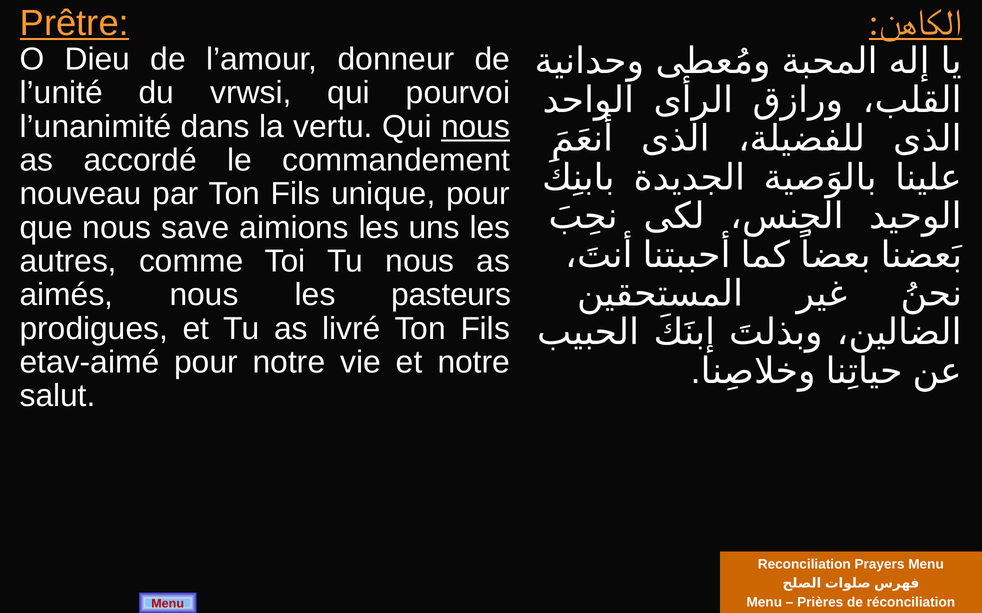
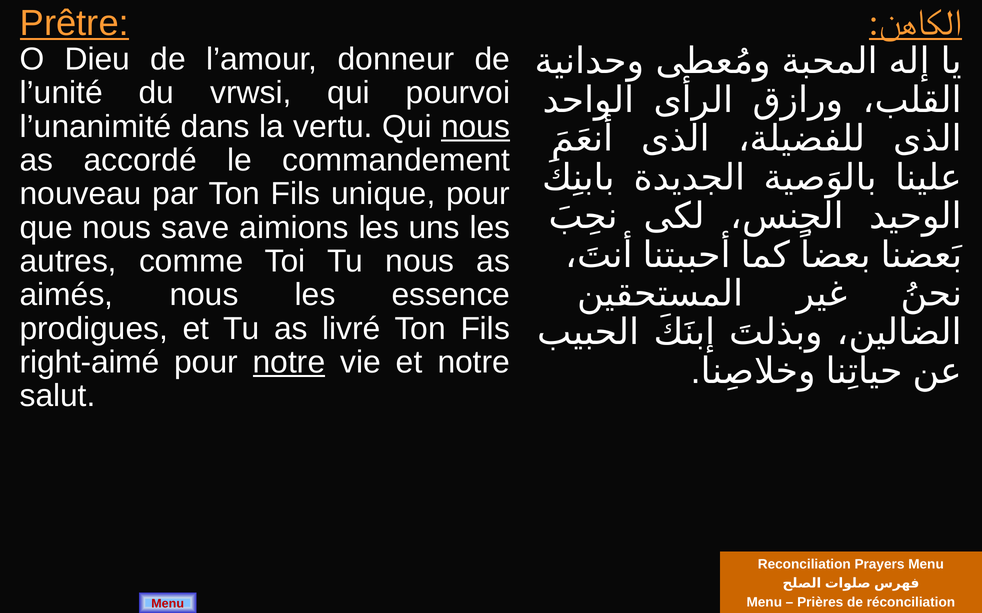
pasteurs: pasteurs -> essence (451, 295)
etav-aimé: etav-aimé -> right-aimé (90, 363)
notre underline: none -> present (289, 363)
